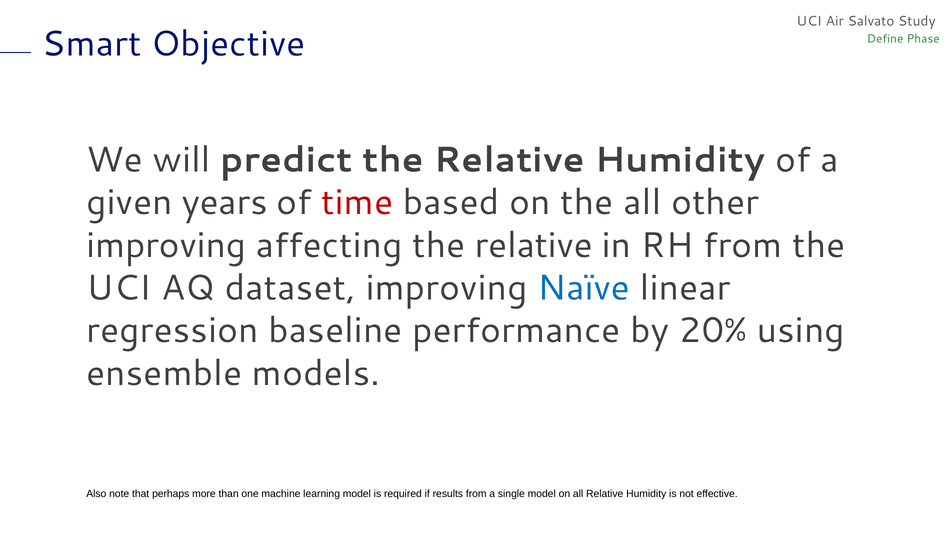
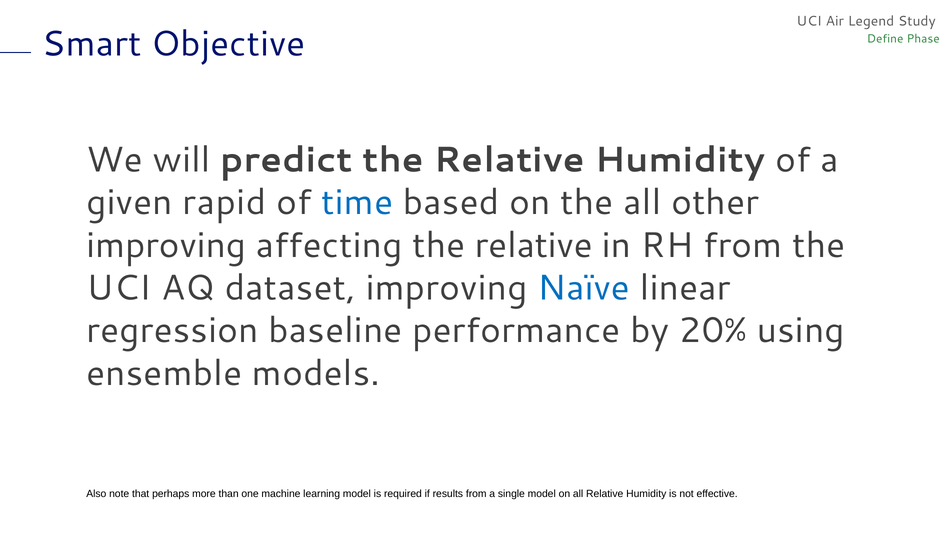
Salvato: Salvato -> Legend (871, 21)
years: years -> rapid (224, 202)
time colour: red -> blue (357, 202)
